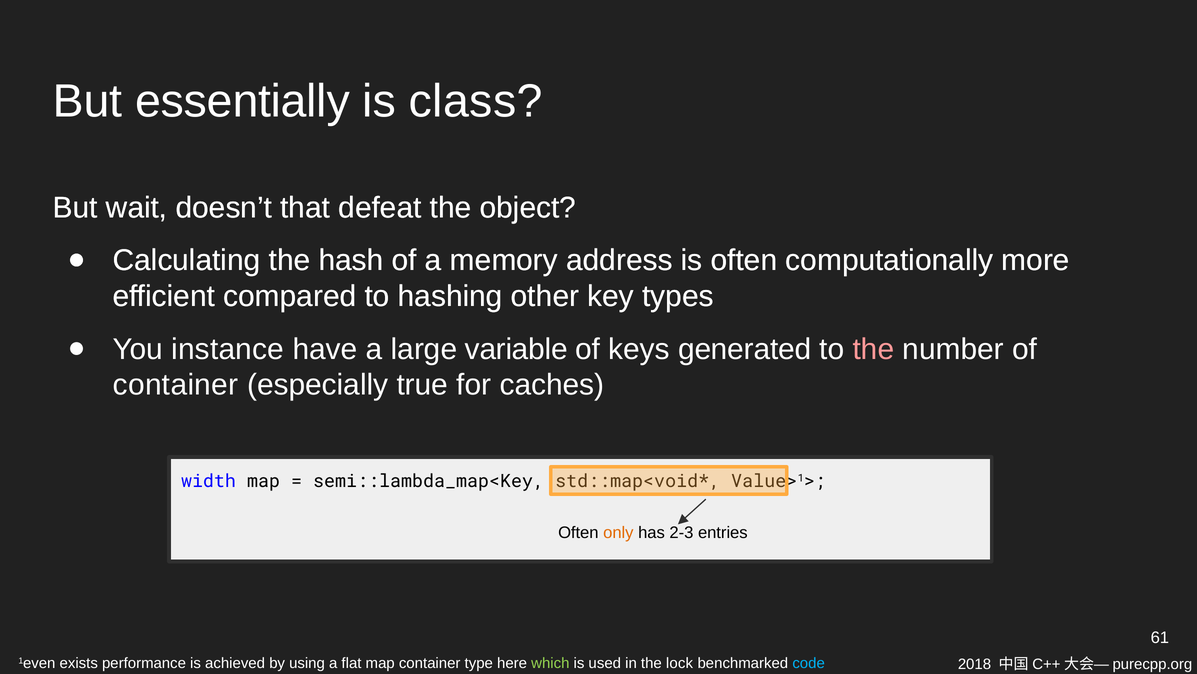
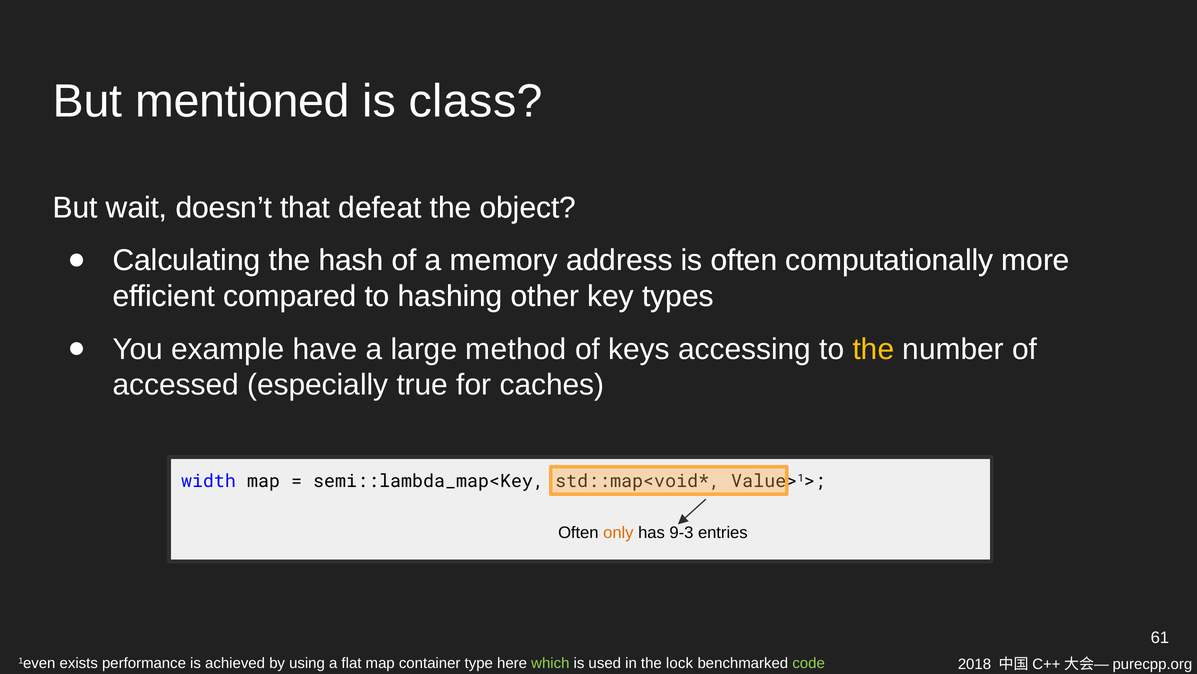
essentially: essentially -> mentioned (243, 101)
instance: instance -> example (228, 349)
variable: variable -> method (516, 349)
generated: generated -> accessing (745, 349)
the colour: pink -> yellow (873, 349)
container: container -> accessed (176, 385)
2-3: 2-3 -> 9-3 (681, 532)
code colour: light blue -> light green (809, 663)
